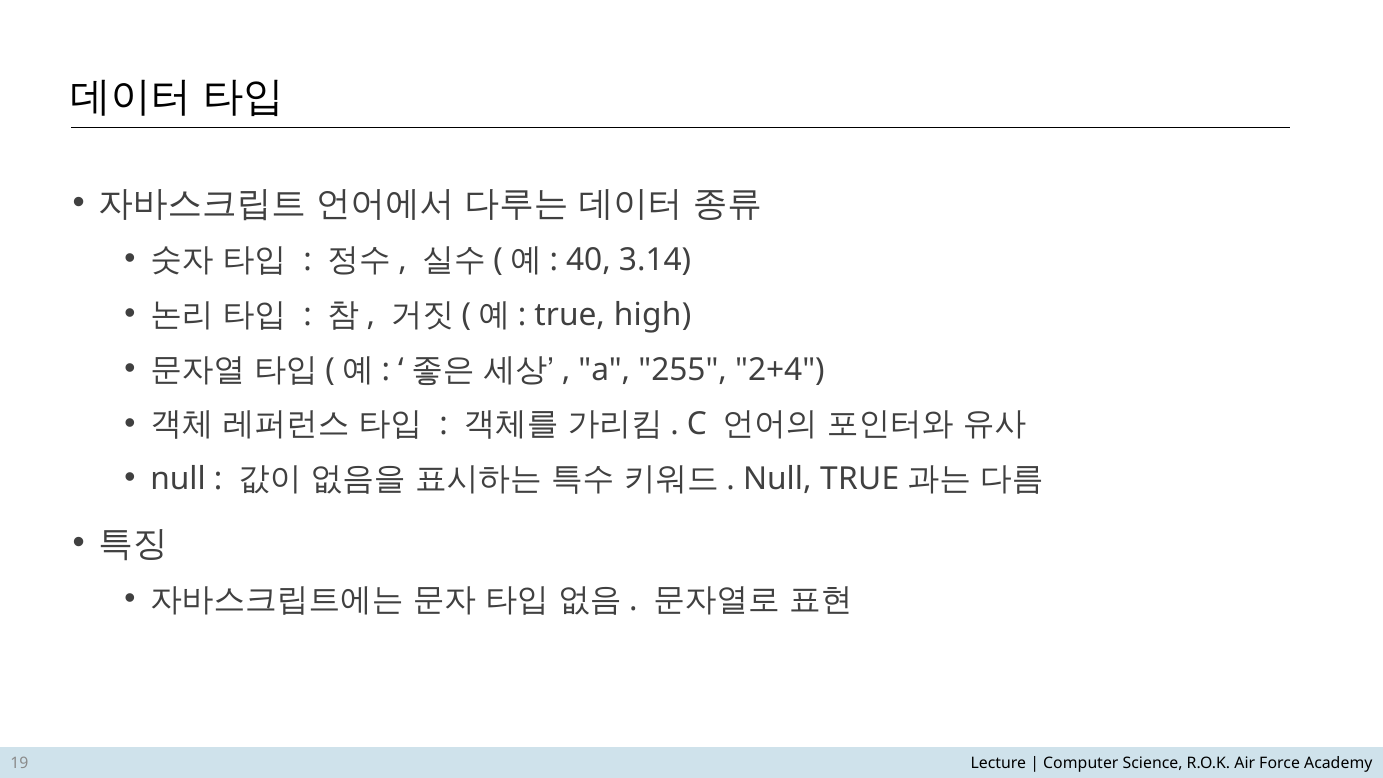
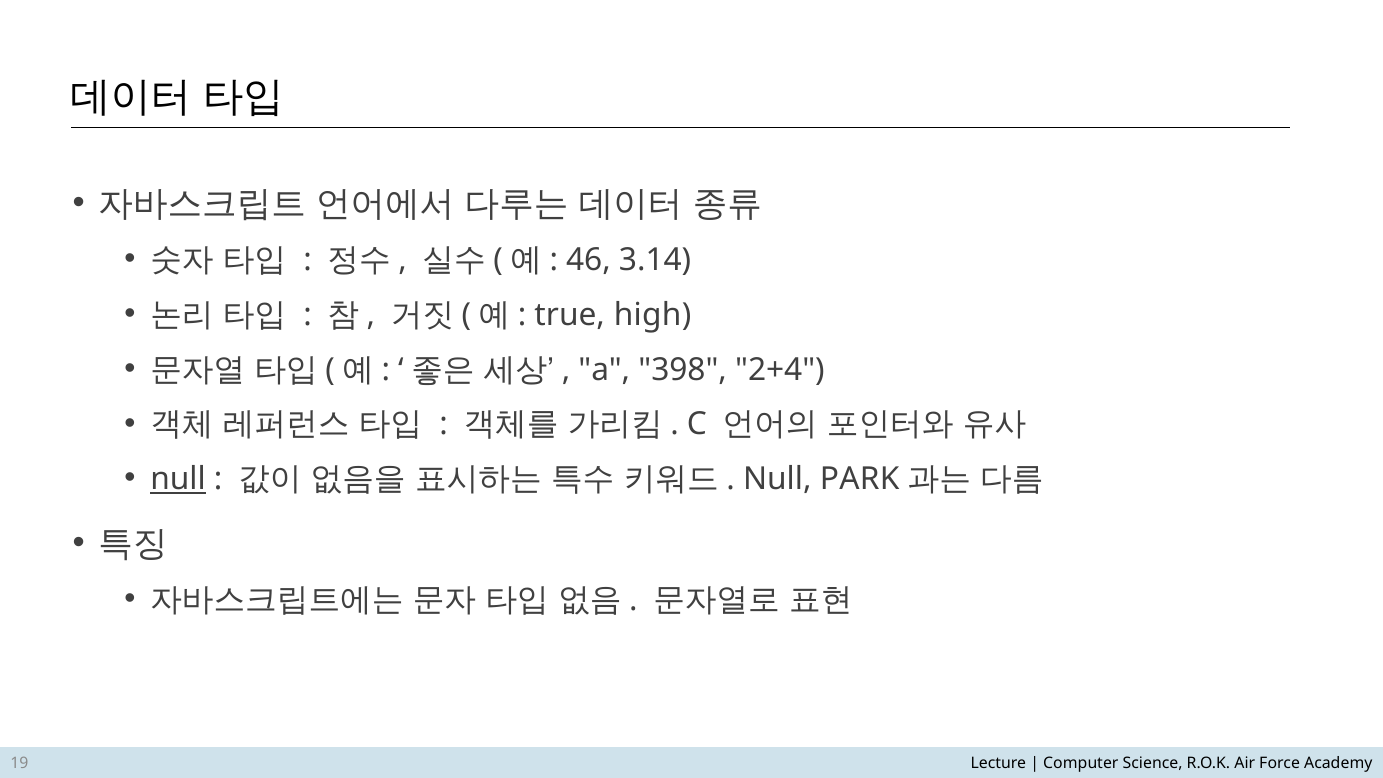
40: 40 -> 46 (588, 260)
255: 255 -> 398 (683, 370)
null underline: none -> present (178, 479)
Null TRUE: TRUE -> PARK (860, 479)
